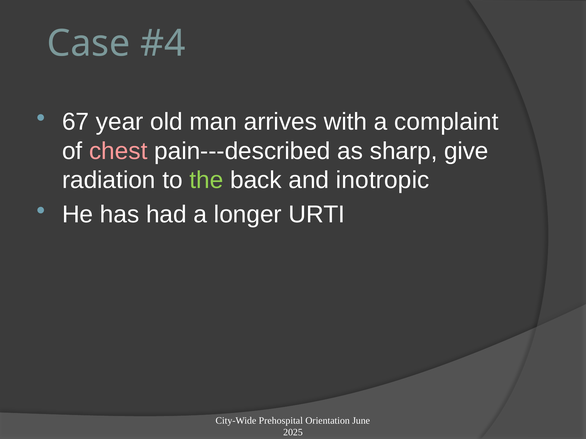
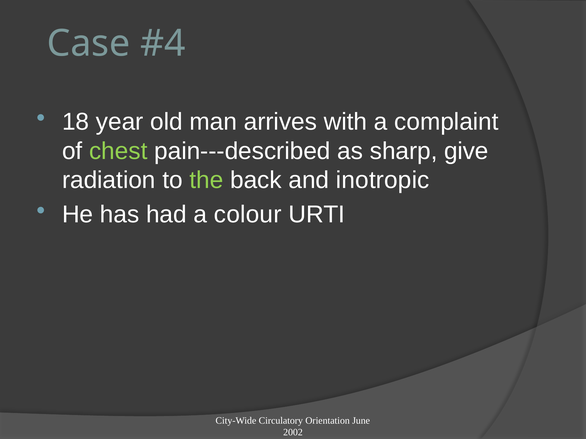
67: 67 -> 18 (76, 122)
chest colour: pink -> light green (118, 151)
longer: longer -> colour (248, 215)
Prehospital: Prehospital -> Circulatory (281, 421)
2025: 2025 -> 2002 (293, 433)
